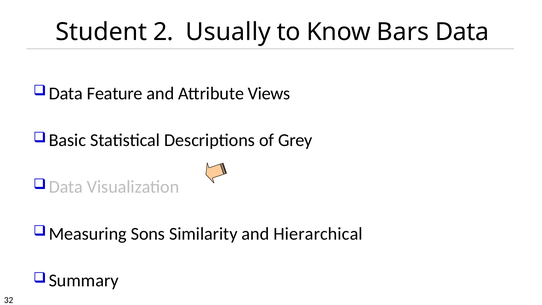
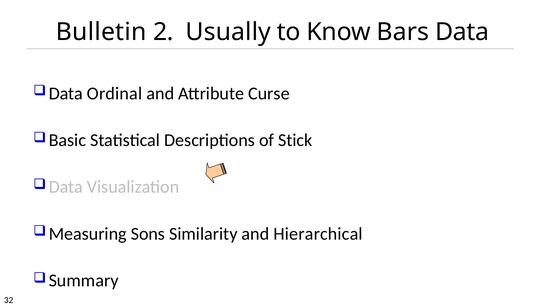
Student: Student -> Bulletin (101, 32)
Feature: Feature -> Ordinal (115, 93)
Views: Views -> Curse (269, 93)
Grey: Grey -> Stick (295, 140)
